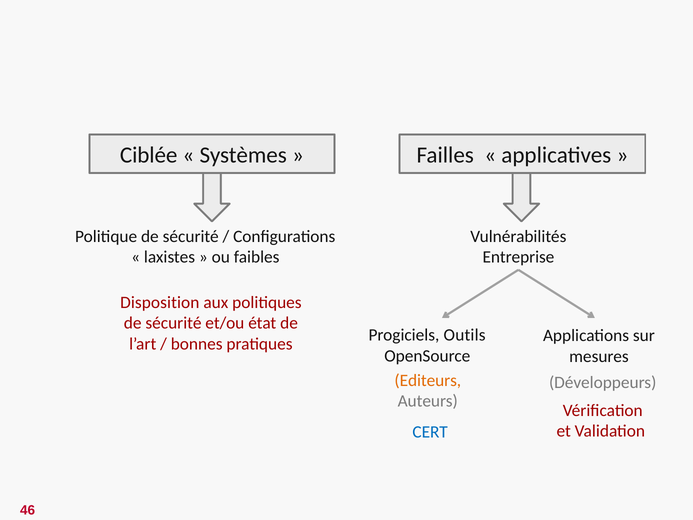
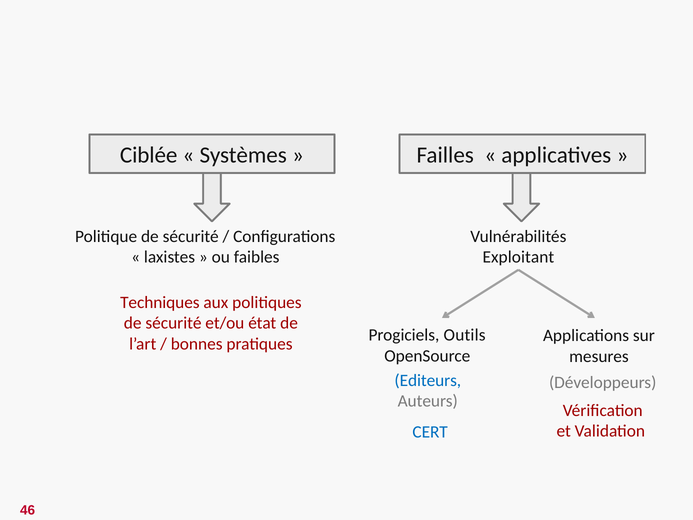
Entreprise: Entreprise -> Exploitant (518, 257)
Disposition: Disposition -> Techniques (160, 302)
Editeurs colour: orange -> blue (428, 380)
